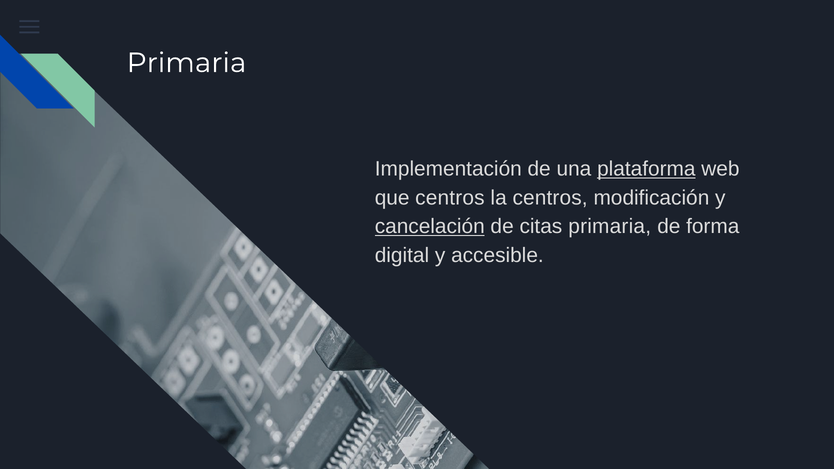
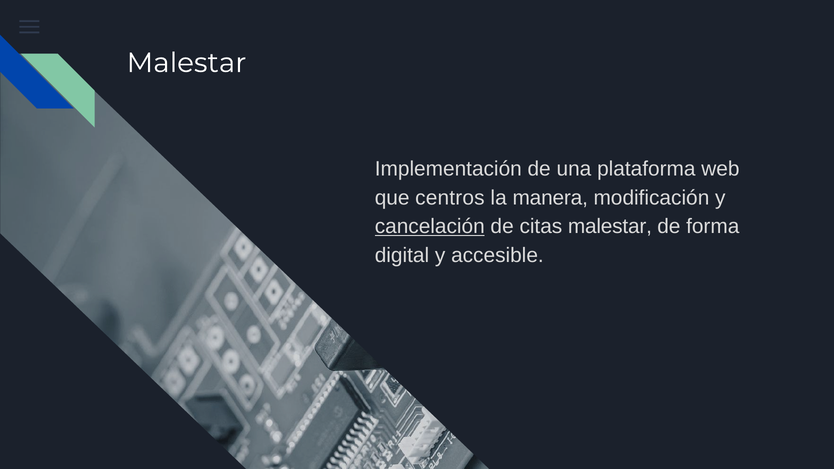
Primaria: Primaria -> Malestar (187, 63)
plataforma underline: present -> none (646, 169)
la centros: centros -> manera (550, 198)
citas primaria: primaria -> malestar (610, 227)
